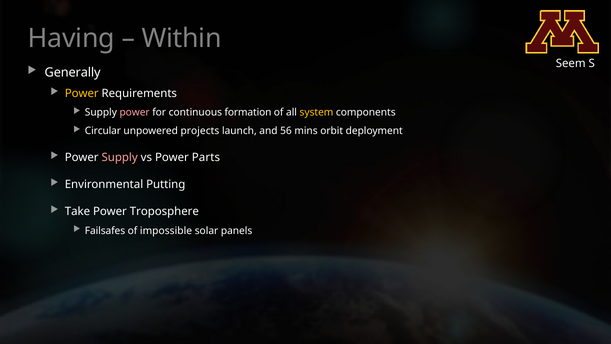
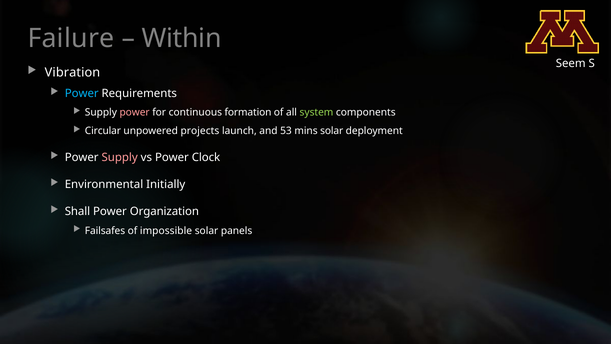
Having: Having -> Failure (71, 38)
Generally: Generally -> Vibration (72, 72)
Power colour: yellow -> light blue (82, 93)
system colour: yellow -> light green (316, 112)
56: 56 -> 53 (286, 131)
mins orbit: orbit -> solar (332, 131)
Parts: Parts -> Clock (206, 157)
Putting: Putting -> Initially (166, 184)
Take: Take -> Shall (77, 211)
Troposphere: Troposphere -> Organization (164, 211)
